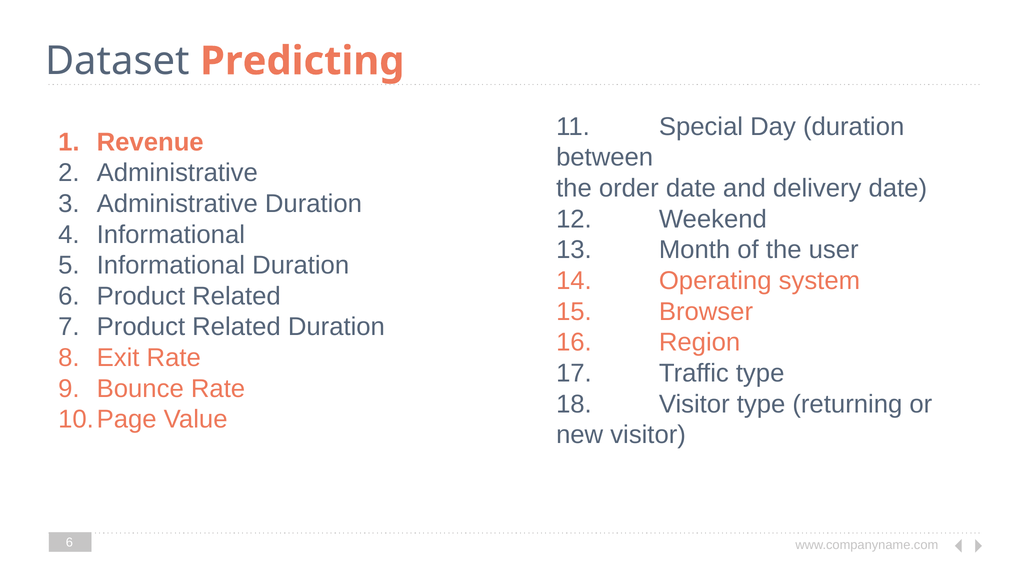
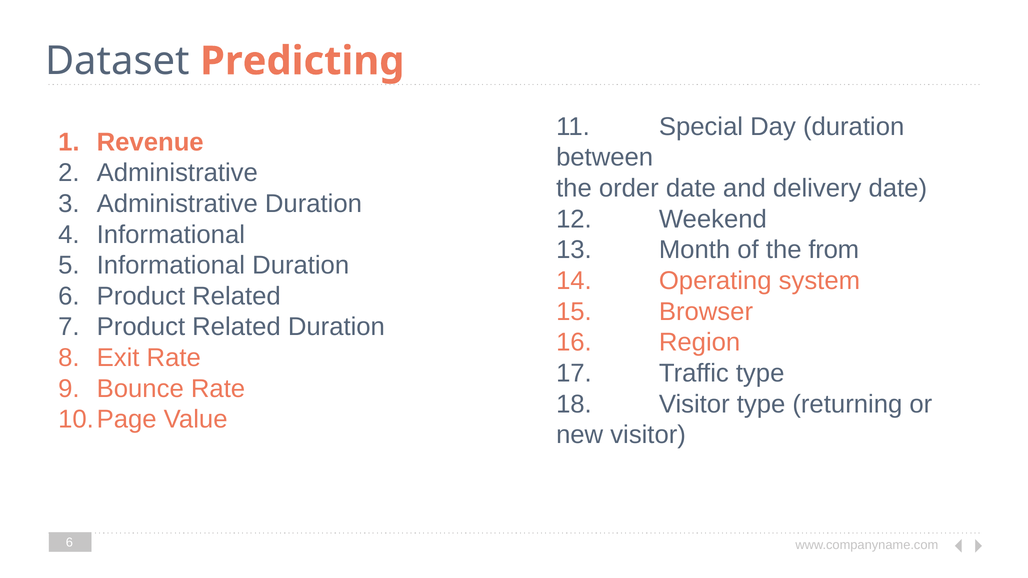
user: user -> from (834, 250)
